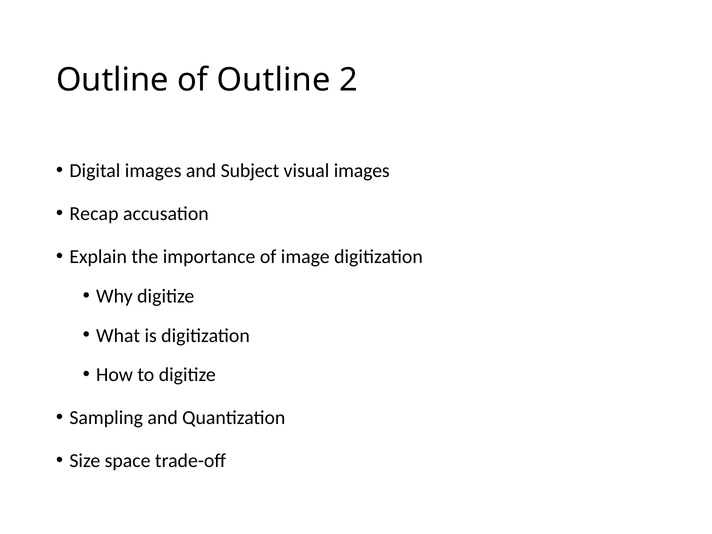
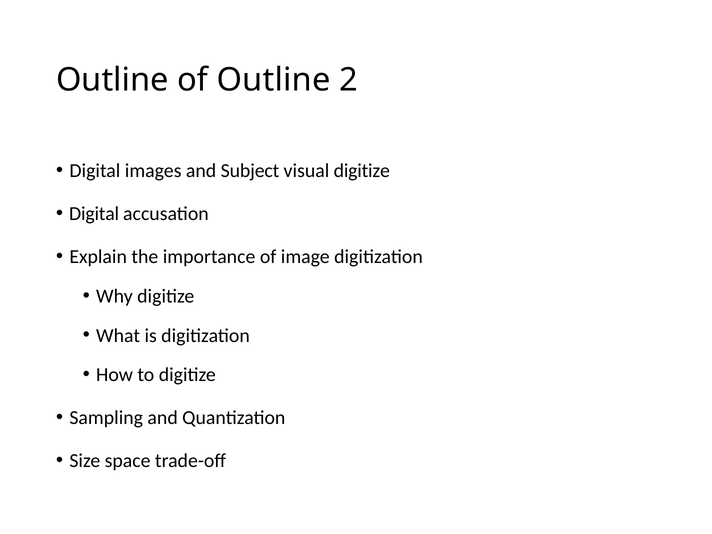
visual images: images -> digitize (362, 171)
Recap: Recap -> Digital (94, 214)
